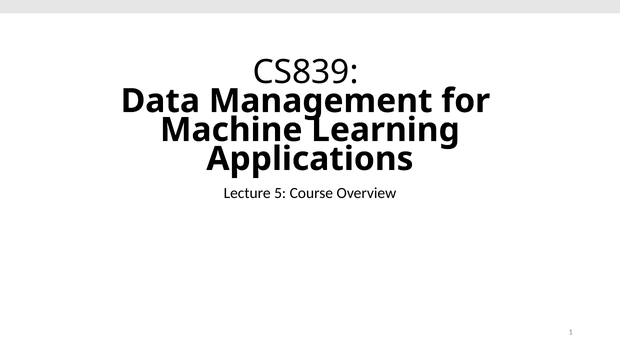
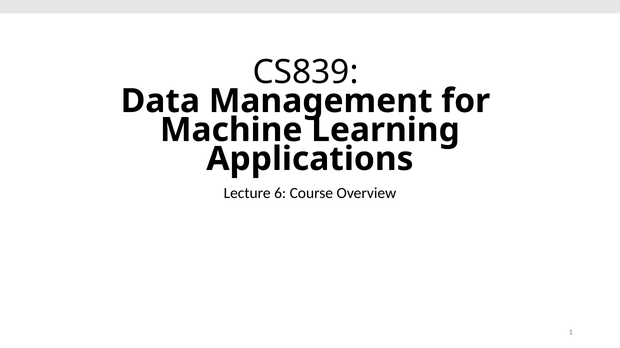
5: 5 -> 6 (280, 194)
